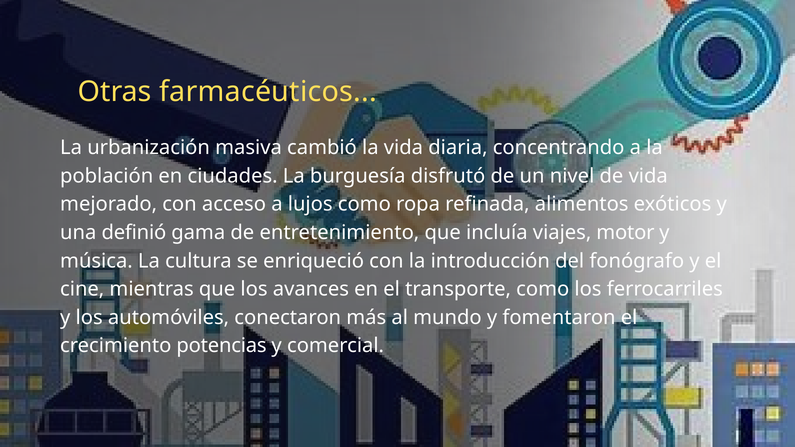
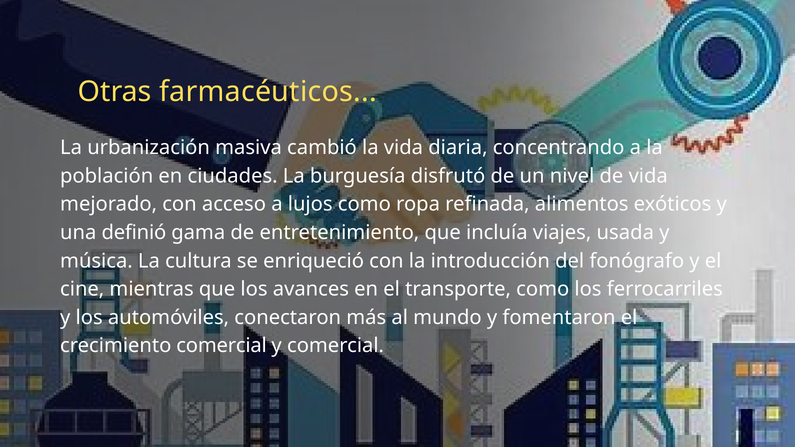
motor: motor -> usada (625, 233)
crecimiento potencias: potencias -> comercial (222, 346)
